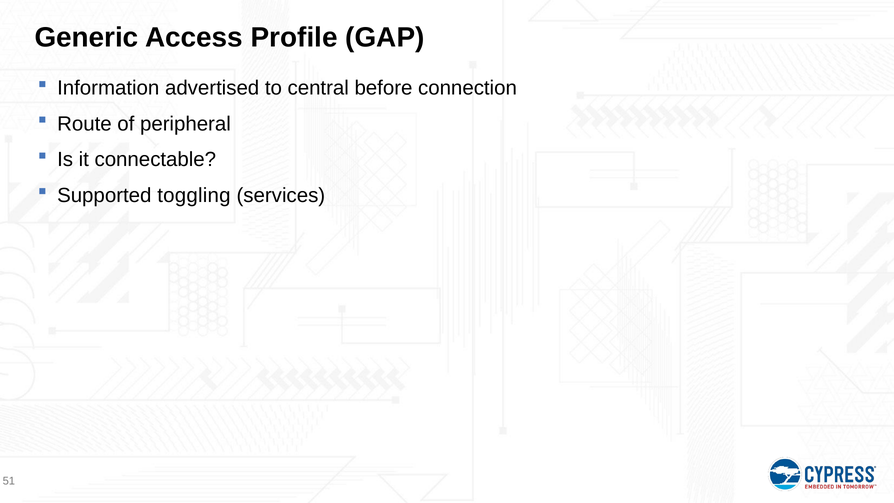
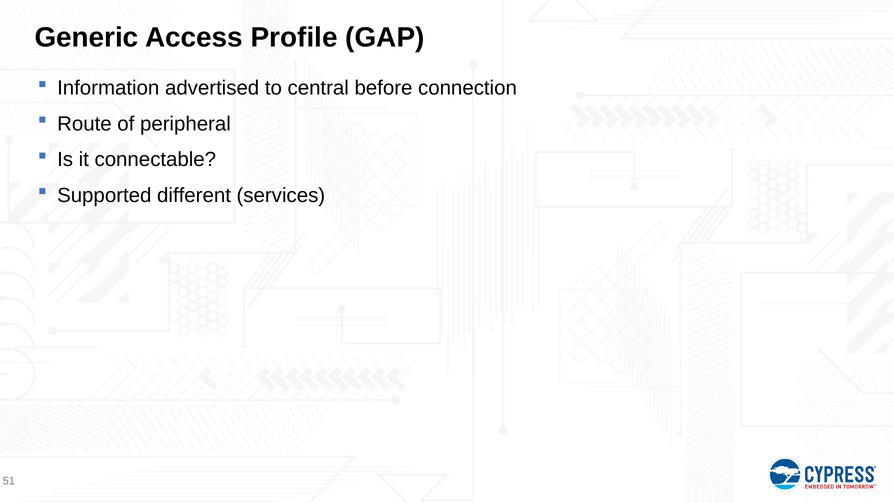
toggling: toggling -> different (194, 195)
